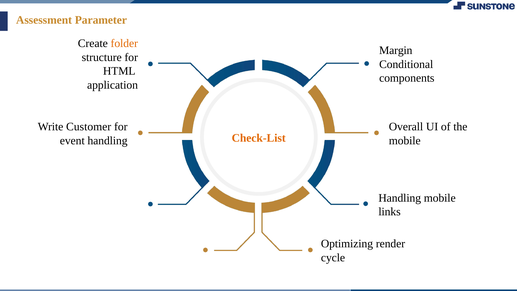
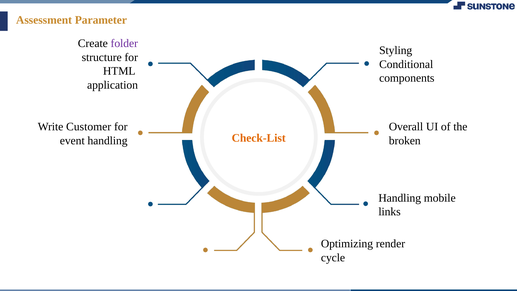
folder colour: orange -> purple (124, 44)
Margin: Margin -> Styling (396, 50)
mobile: mobile -> broken (405, 140)
